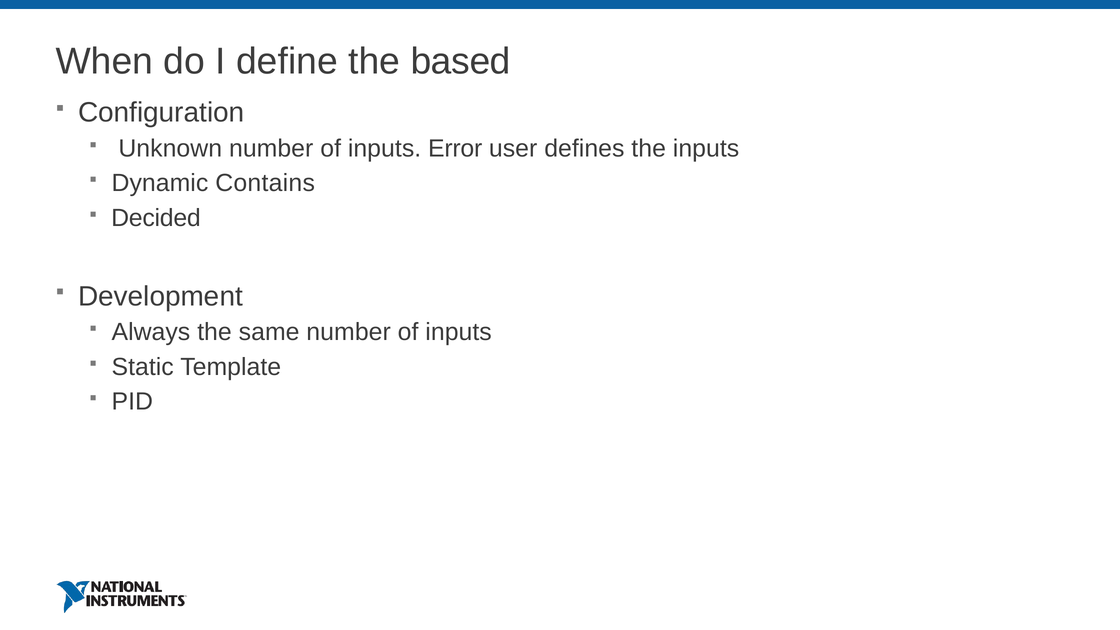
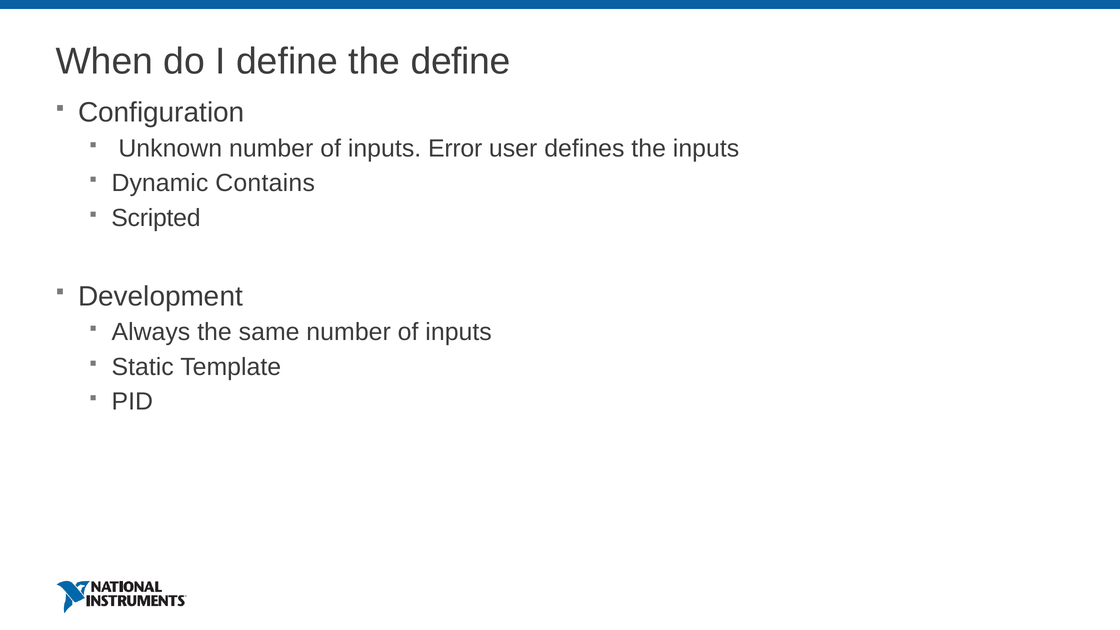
the based: based -> define (461, 61)
Decided: Decided -> Scripted (156, 218)
